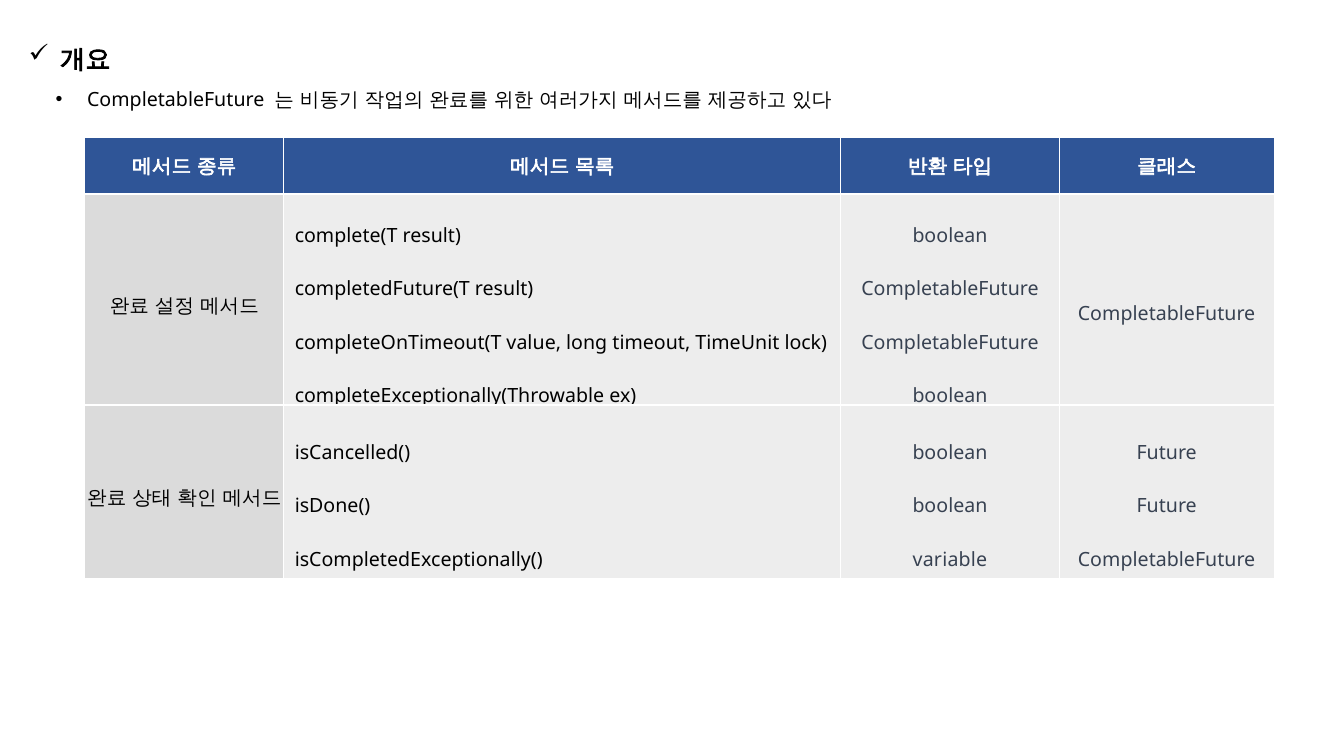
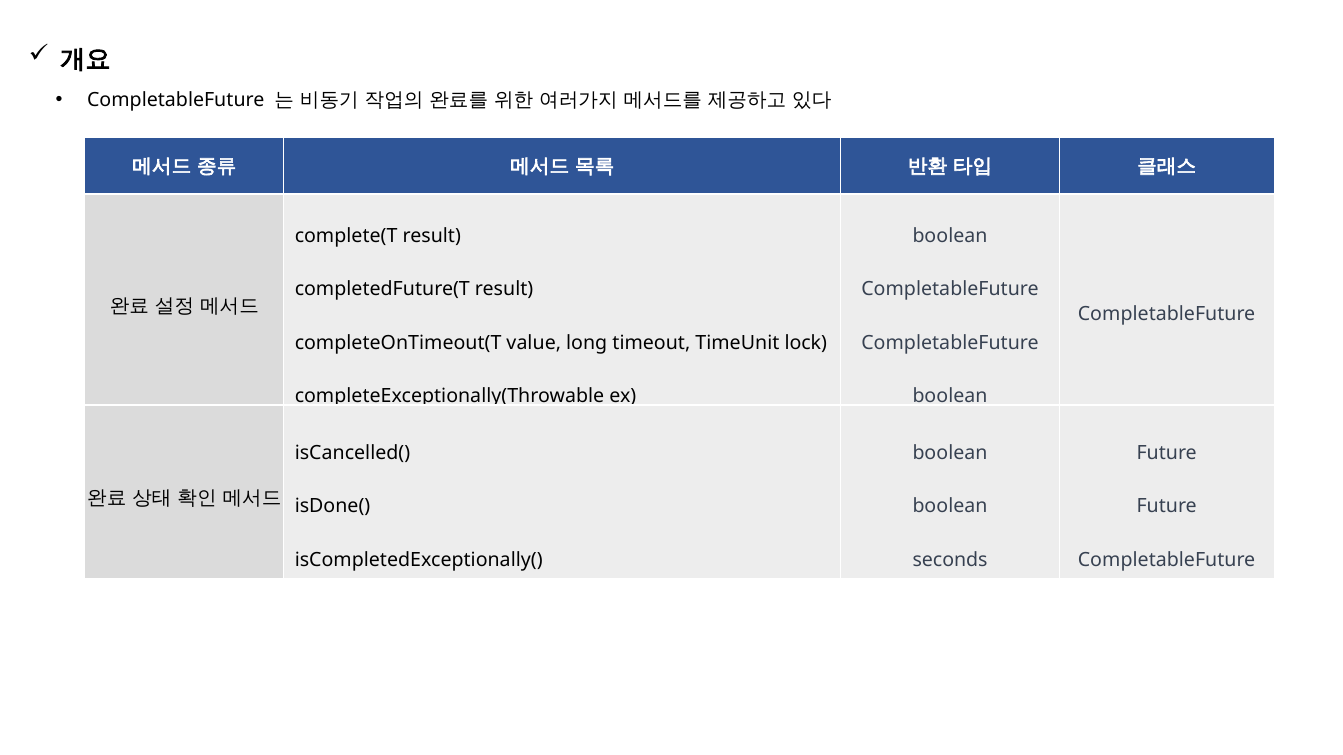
variable: variable -> seconds (950, 560)
